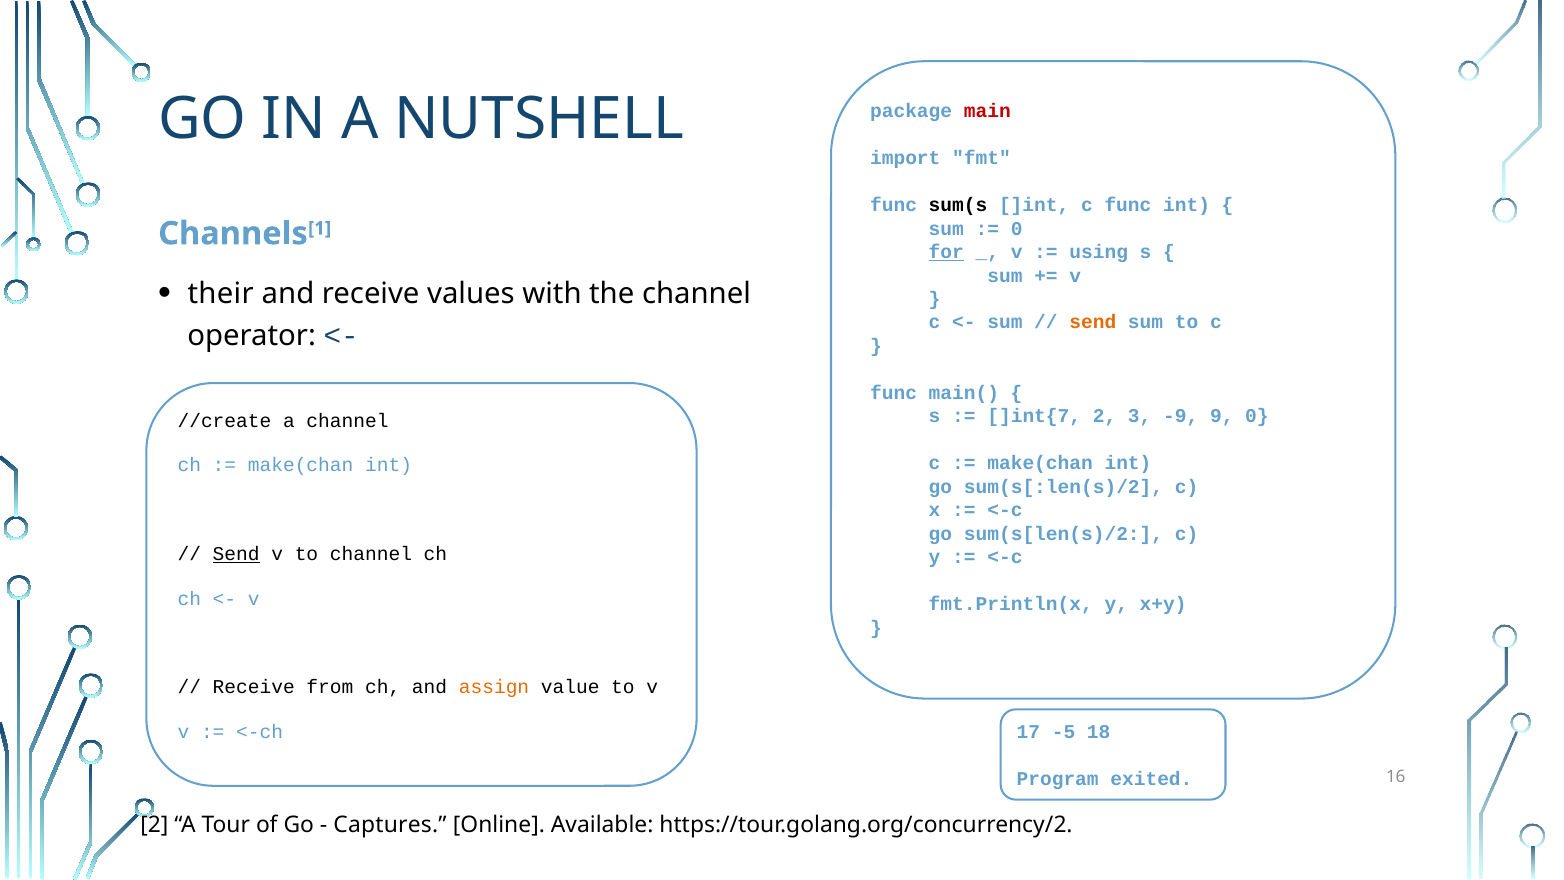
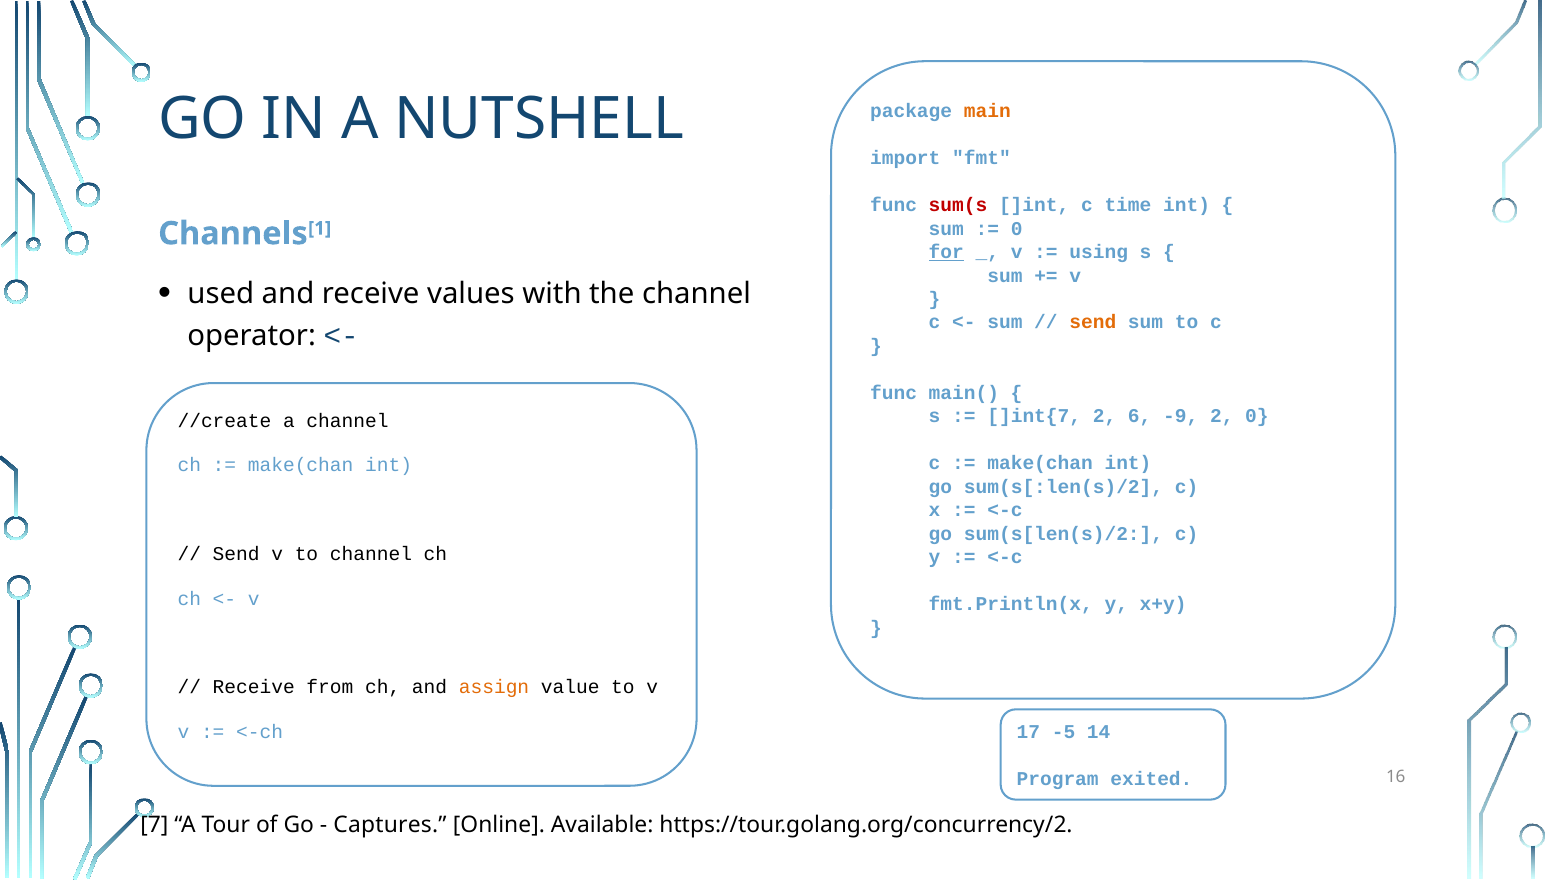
main colour: red -> orange (987, 111)
sum(s colour: black -> red (958, 205)
c func: func -> time (1128, 205)
their: their -> used (221, 294)
3: 3 -> 6 (1140, 416)
-9 9: 9 -> 2 (1222, 416)
Send underline: present -> none (236, 554)
18: 18 -> 14 (1099, 732)
2: 2 -> 7 (154, 824)
